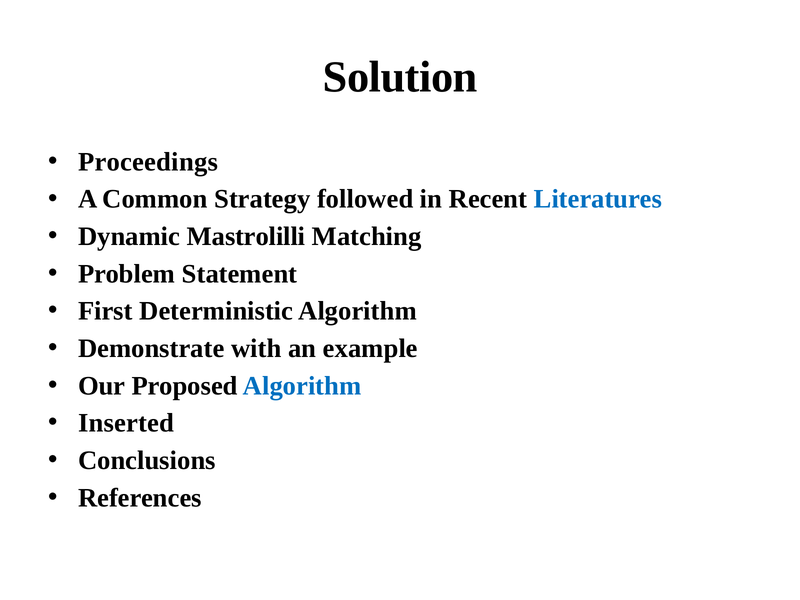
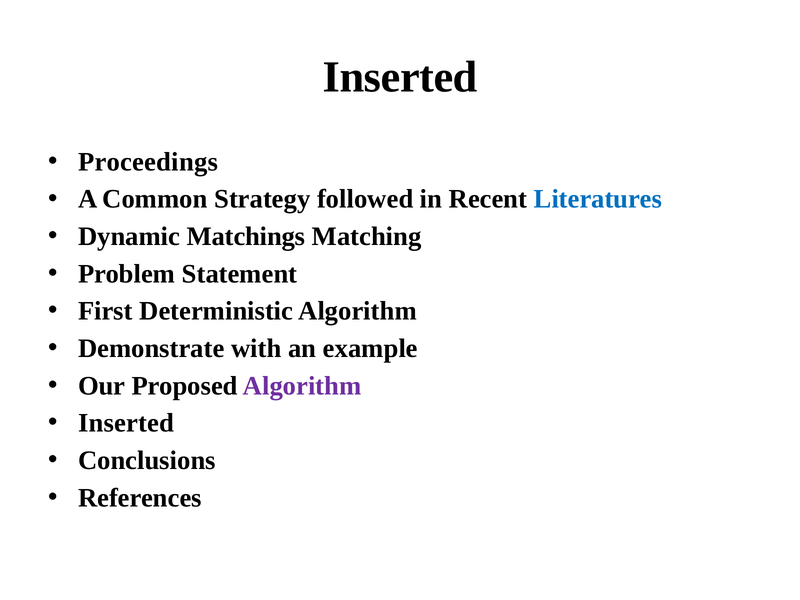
Solution: Solution -> Inserted (400, 77)
Mastrolilli: Mastrolilli -> Matchings (246, 237)
Algorithm colour: blue -> purple (302, 386)
